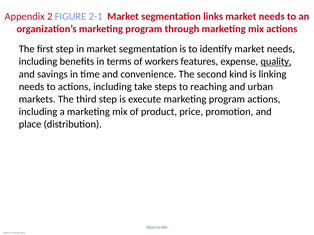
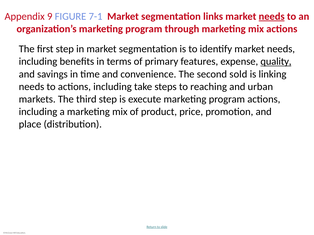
2: 2 -> 9 (50, 16)
2-1: 2-1 -> 7-1 (96, 16)
needs underline: none -> present (272, 16)
workers: workers -> primary (162, 62)
kind: kind -> sold (238, 74)
